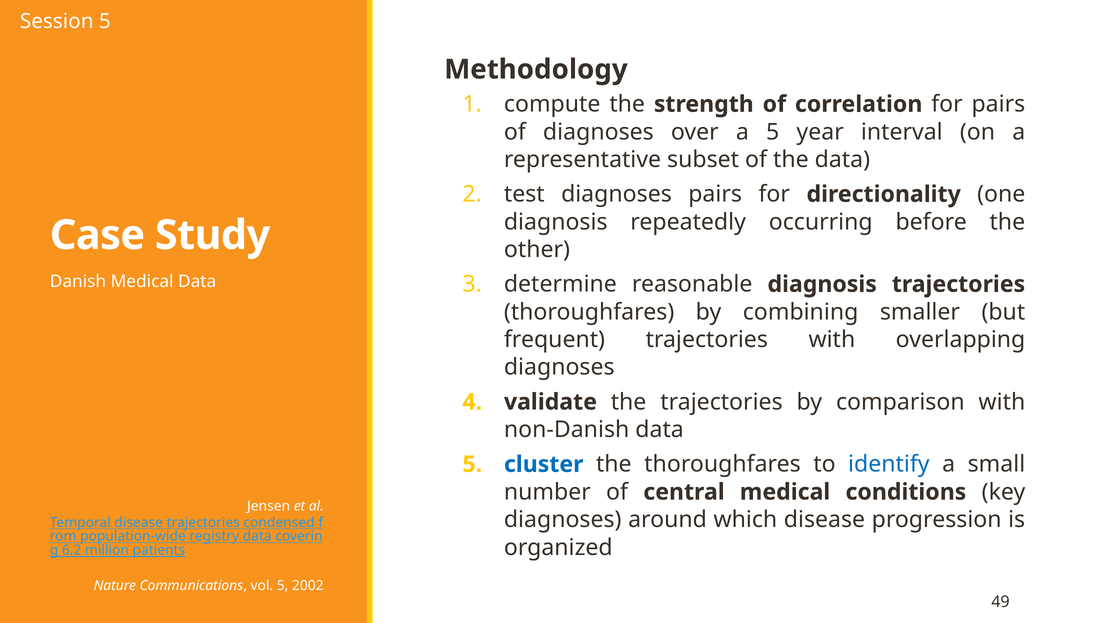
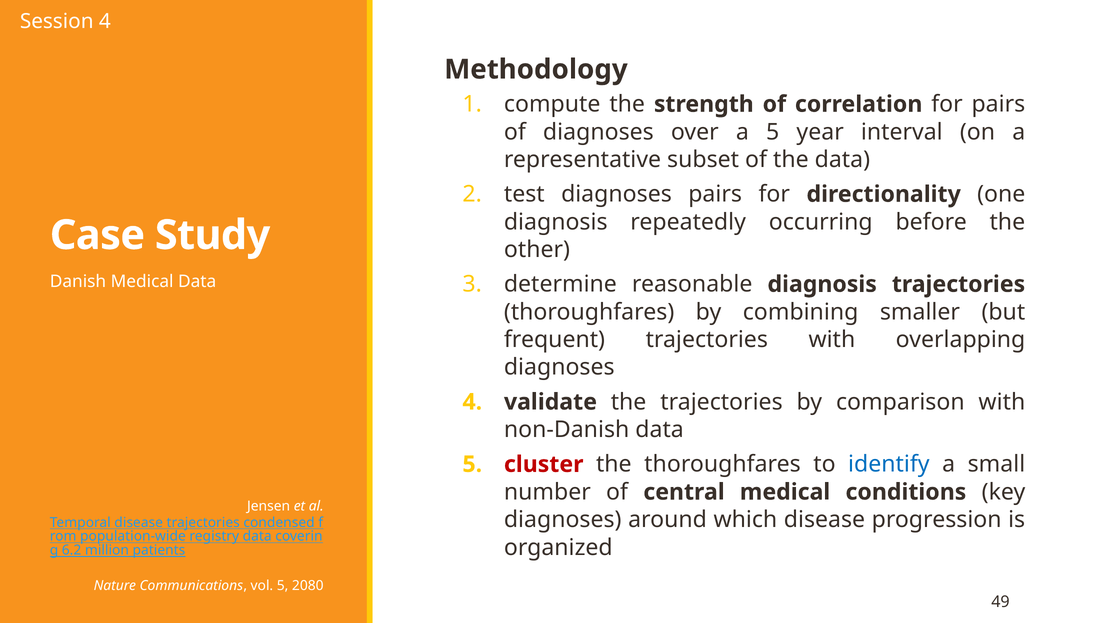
Session 5: 5 -> 4 (105, 22)
cluster colour: blue -> red (544, 464)
2002: 2002 -> 2080 (308, 585)
